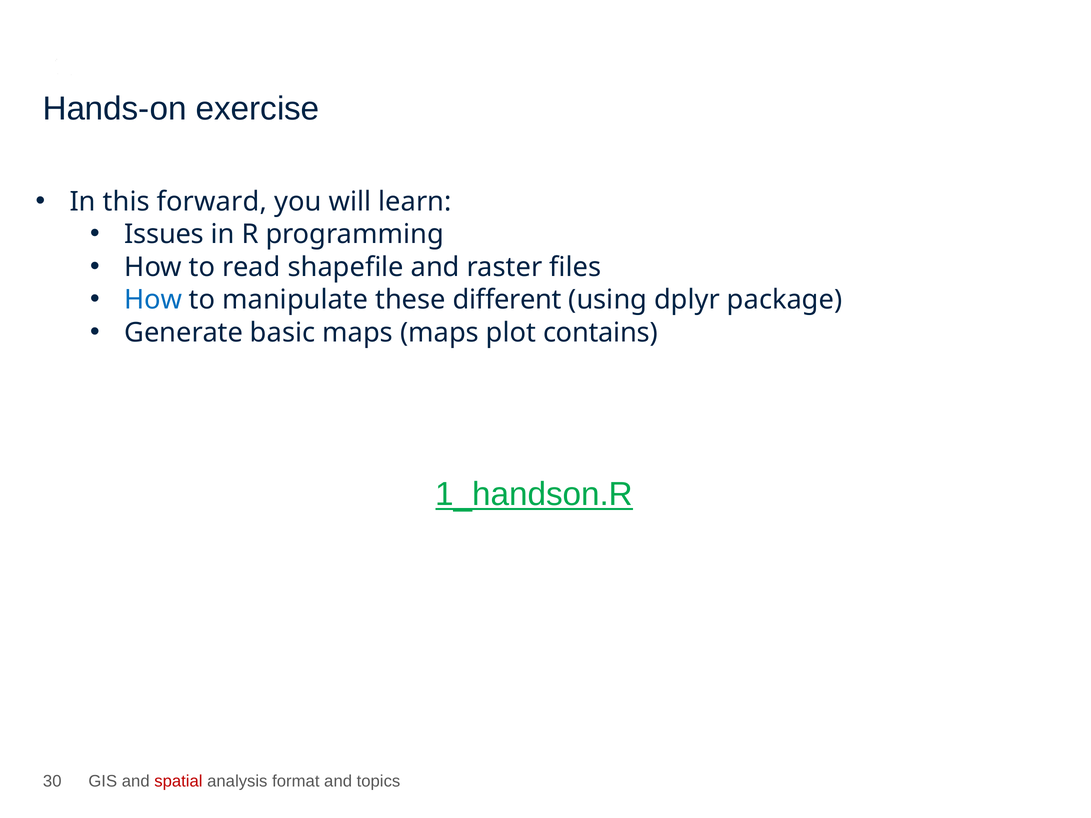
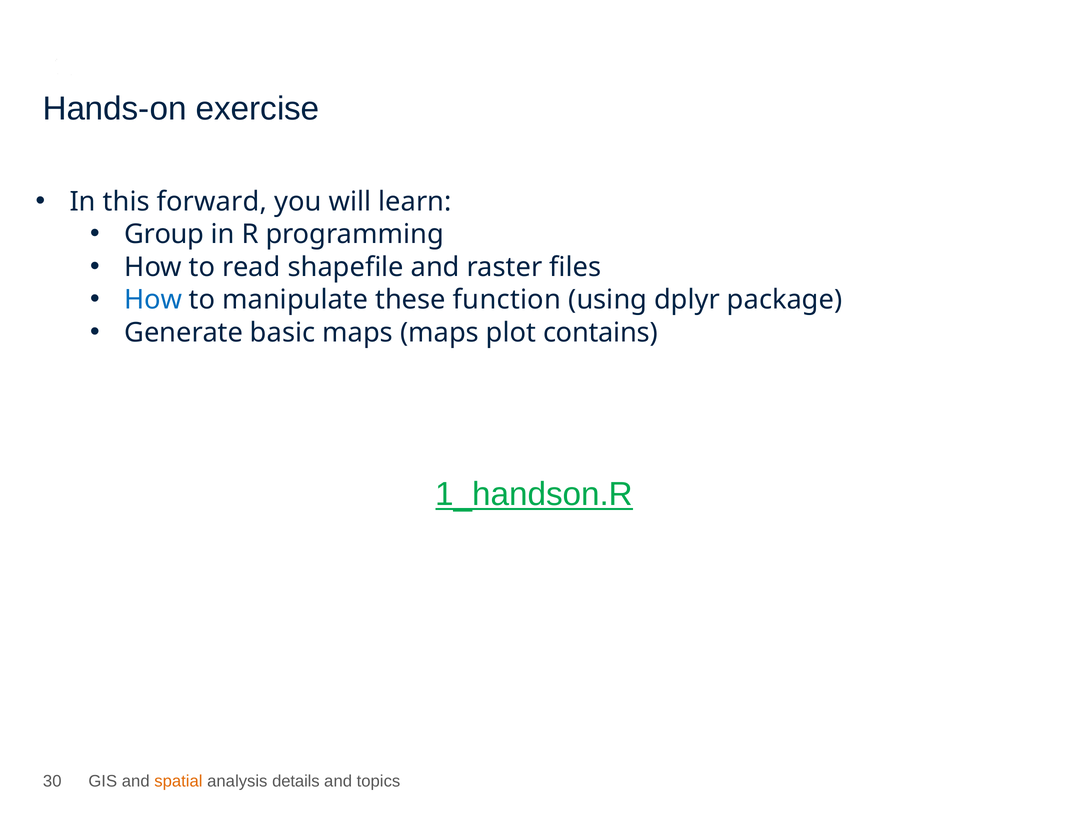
Issues: Issues -> Group (164, 234)
different: different -> function (507, 300)
spatial colour: red -> orange (178, 781)
format: format -> details (296, 781)
